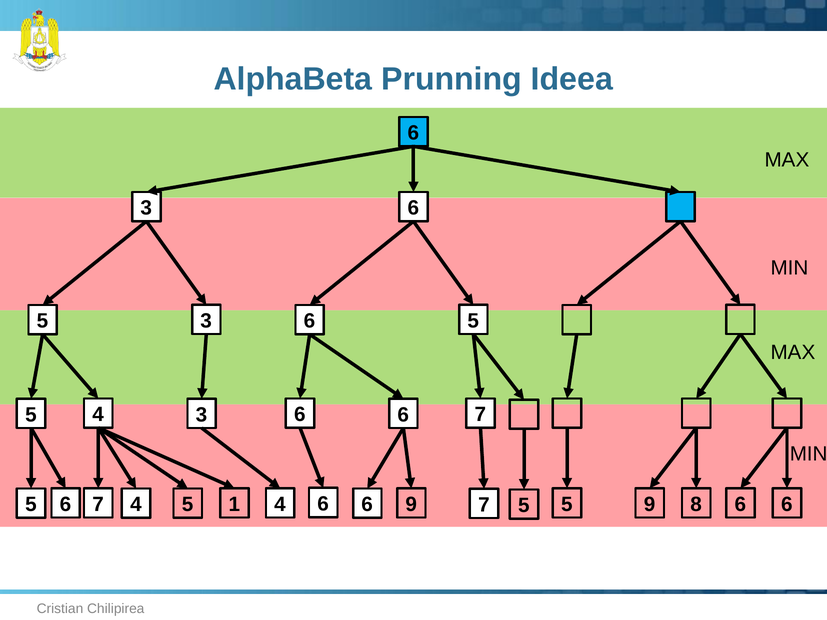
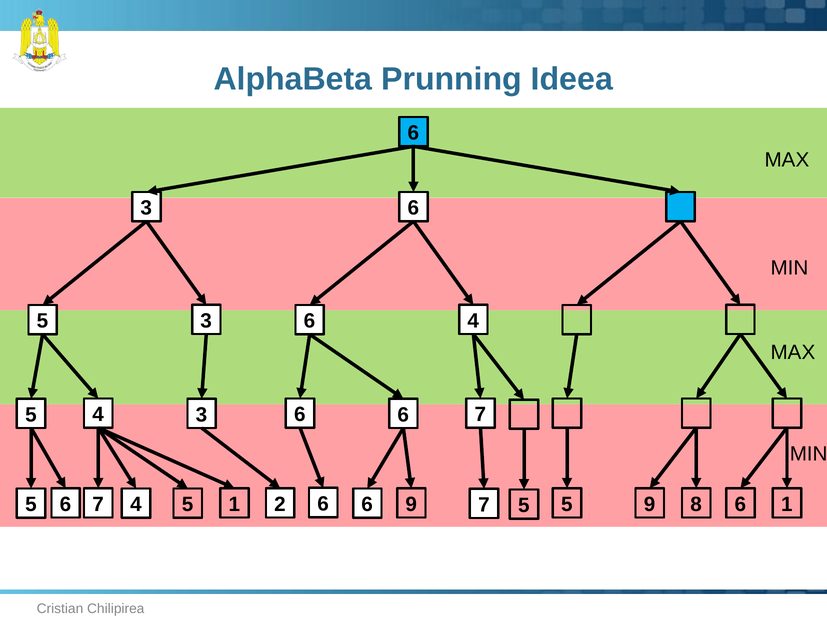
3 5: 5 -> 4 (473, 321)
7 4: 4 -> 2 (280, 505)
6: 6 -> 1 (787, 505)
